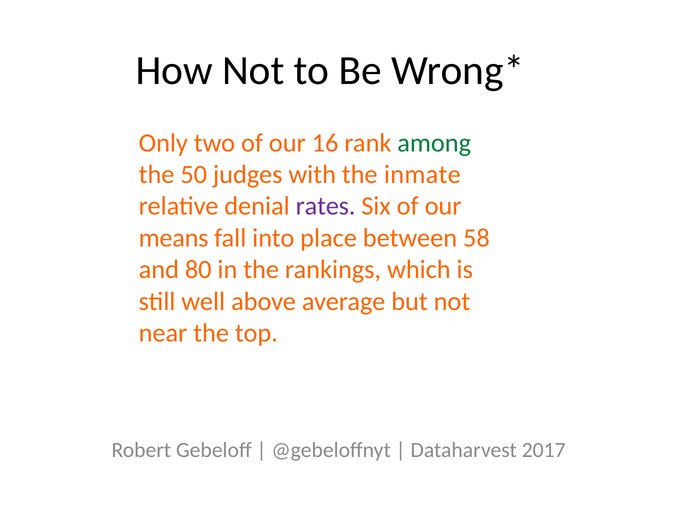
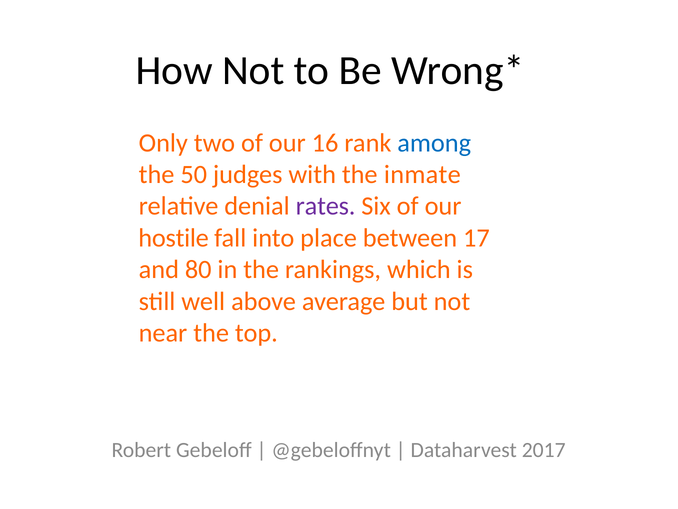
among colour: green -> blue (434, 143)
means: means -> hostile (174, 238)
58: 58 -> 17 (476, 238)
